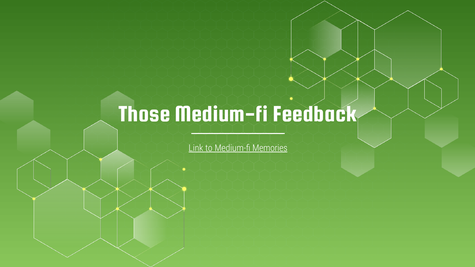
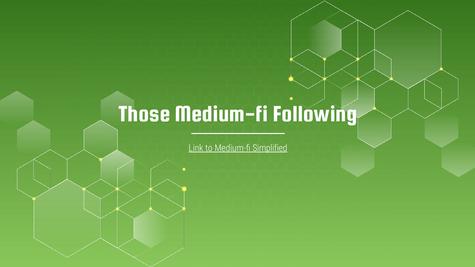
Feedback: Feedback -> Following (315, 114)
Memories: Memories -> Simplified (270, 148)
